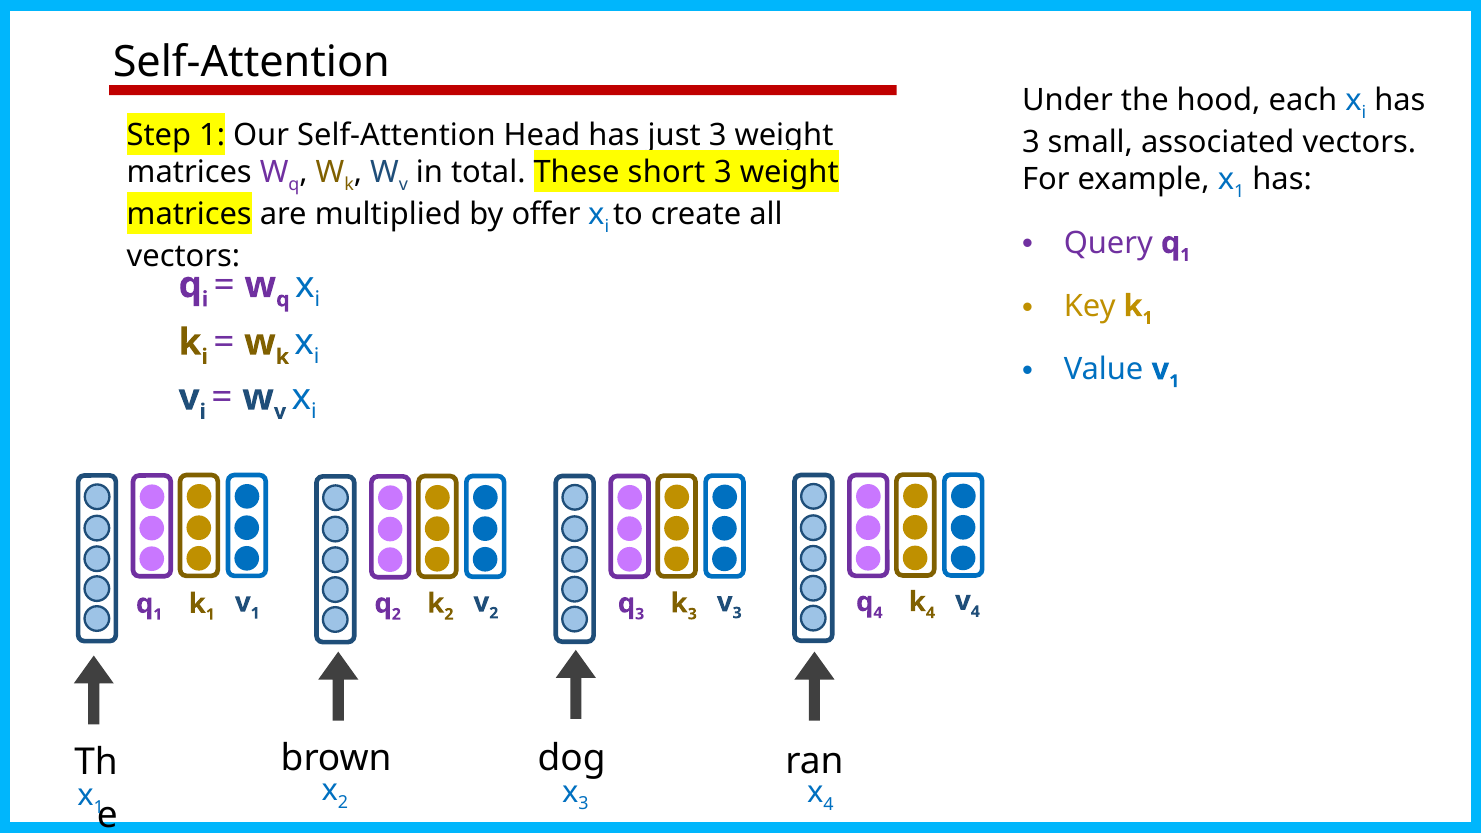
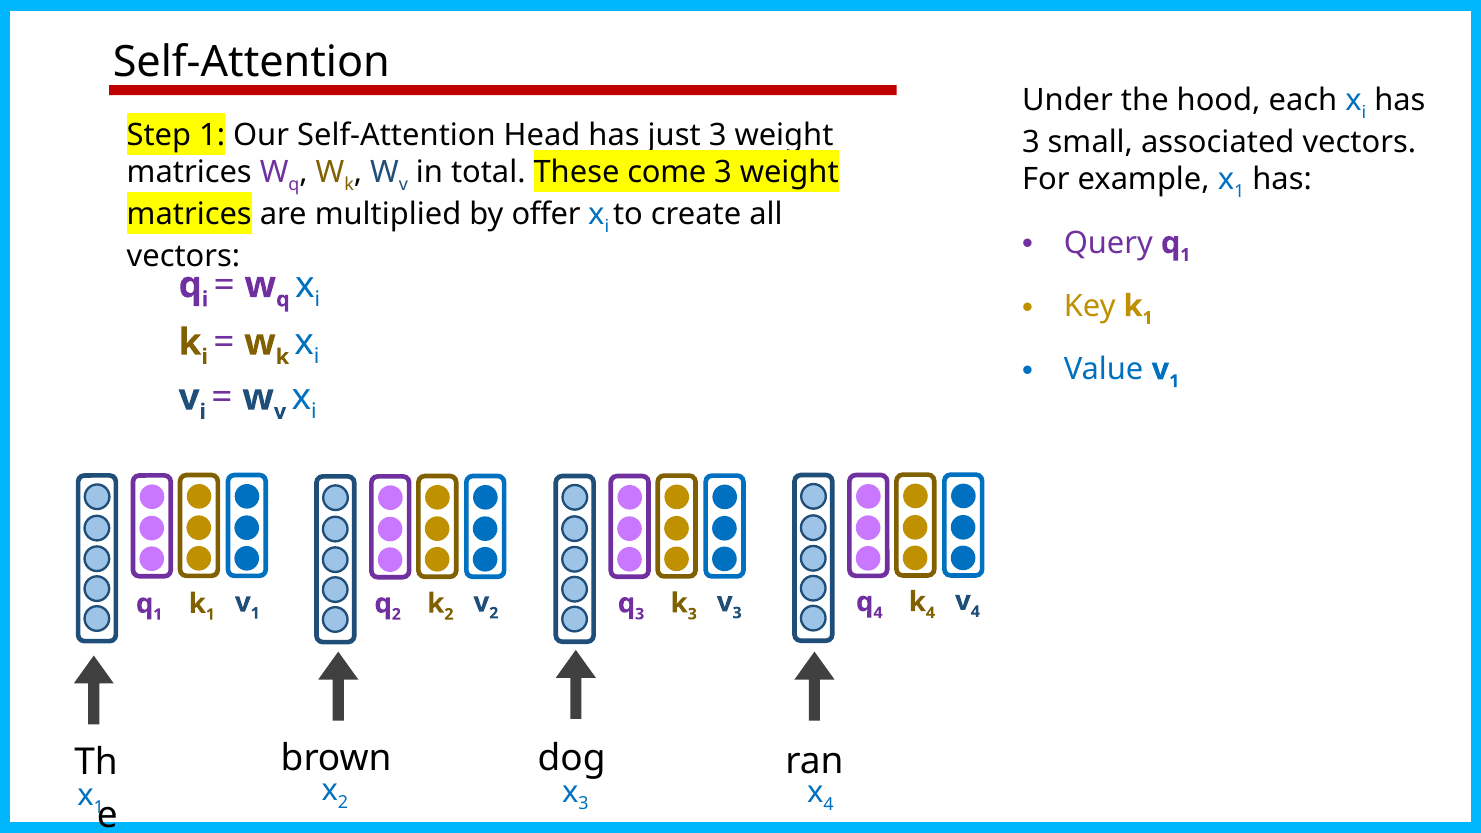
short: short -> come (667, 173)
